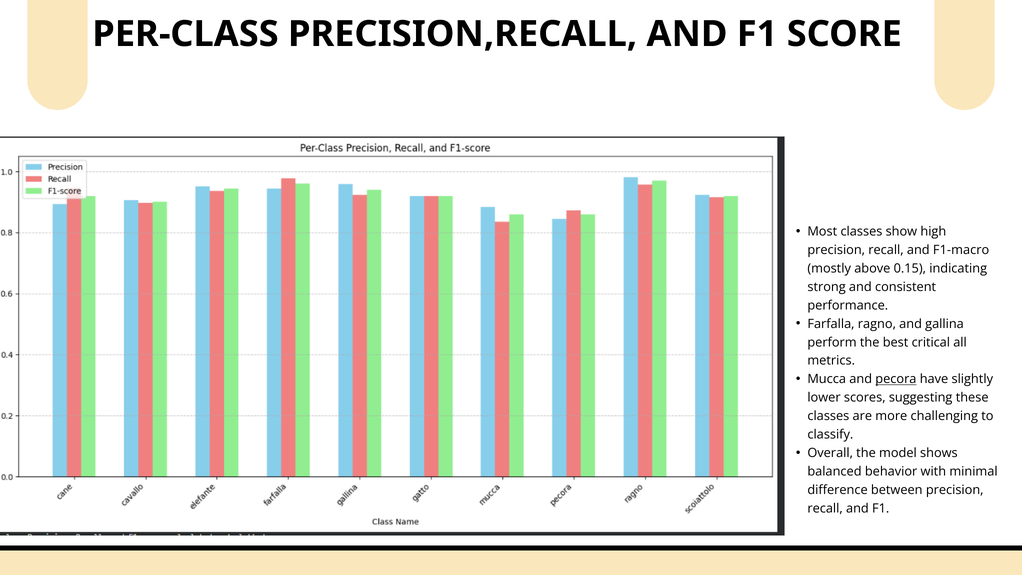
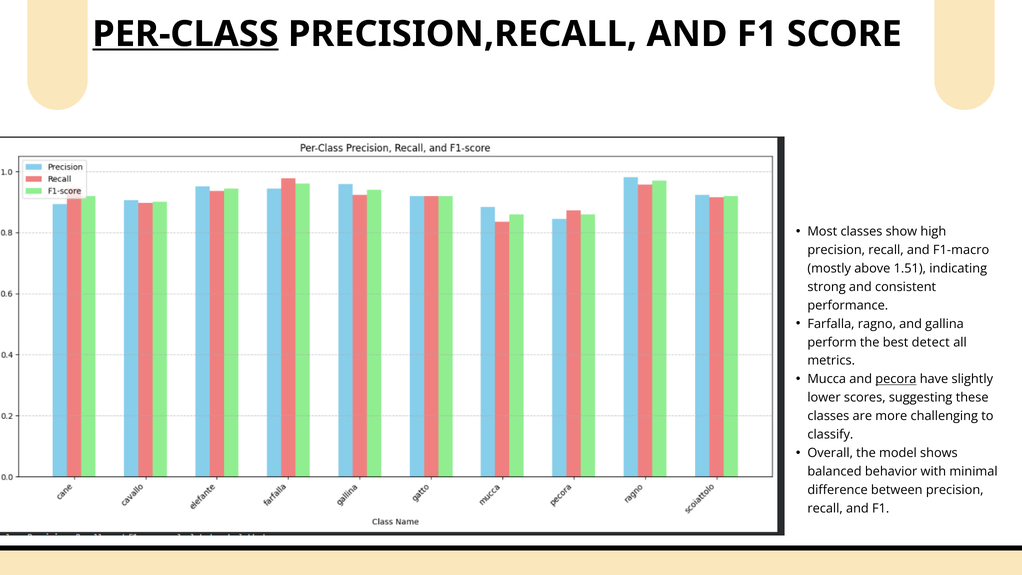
PER-CLASS underline: none -> present (185, 34)
0.15: 0.15 -> 1.51 (910, 268)
critical: critical -> detect (931, 342)
